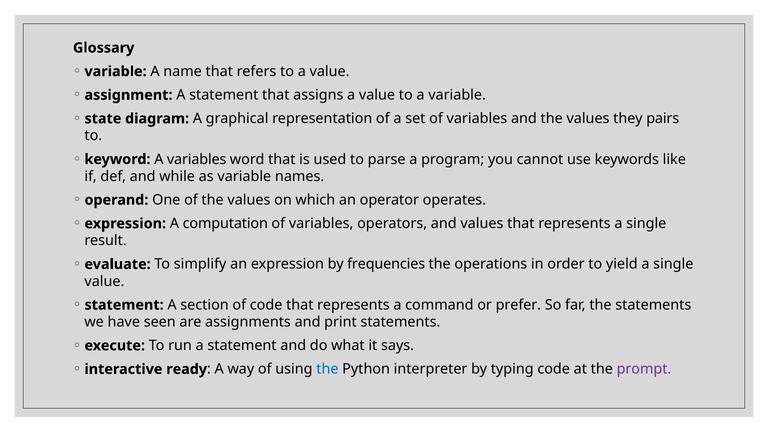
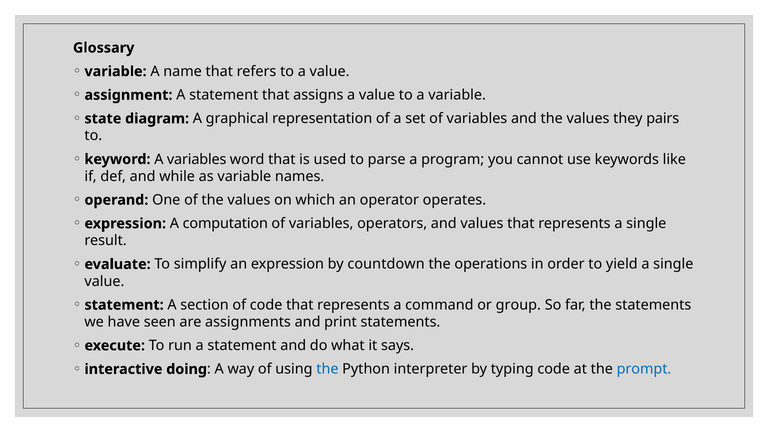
frequencies: frequencies -> countdown (386, 264)
prefer: prefer -> group (518, 305)
ready: ready -> doing (187, 369)
prompt colour: purple -> blue (644, 369)
